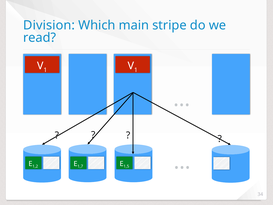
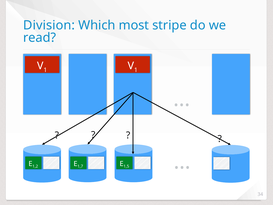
main: main -> most (134, 25)
